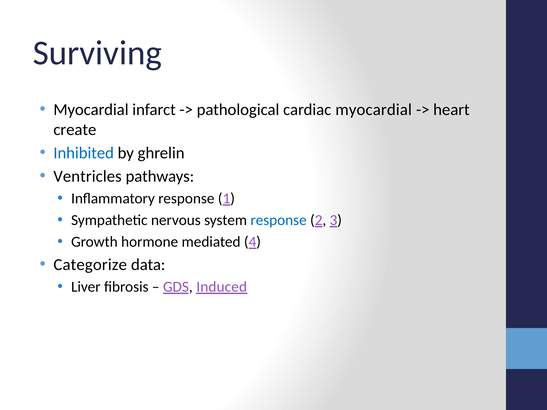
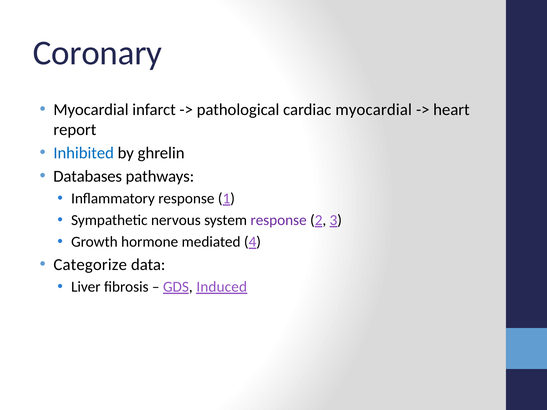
Surviving: Surviving -> Coronary (97, 53)
create: create -> report (75, 130)
Ventricles: Ventricles -> Databases (88, 176)
response colour: blue -> purple (279, 220)
